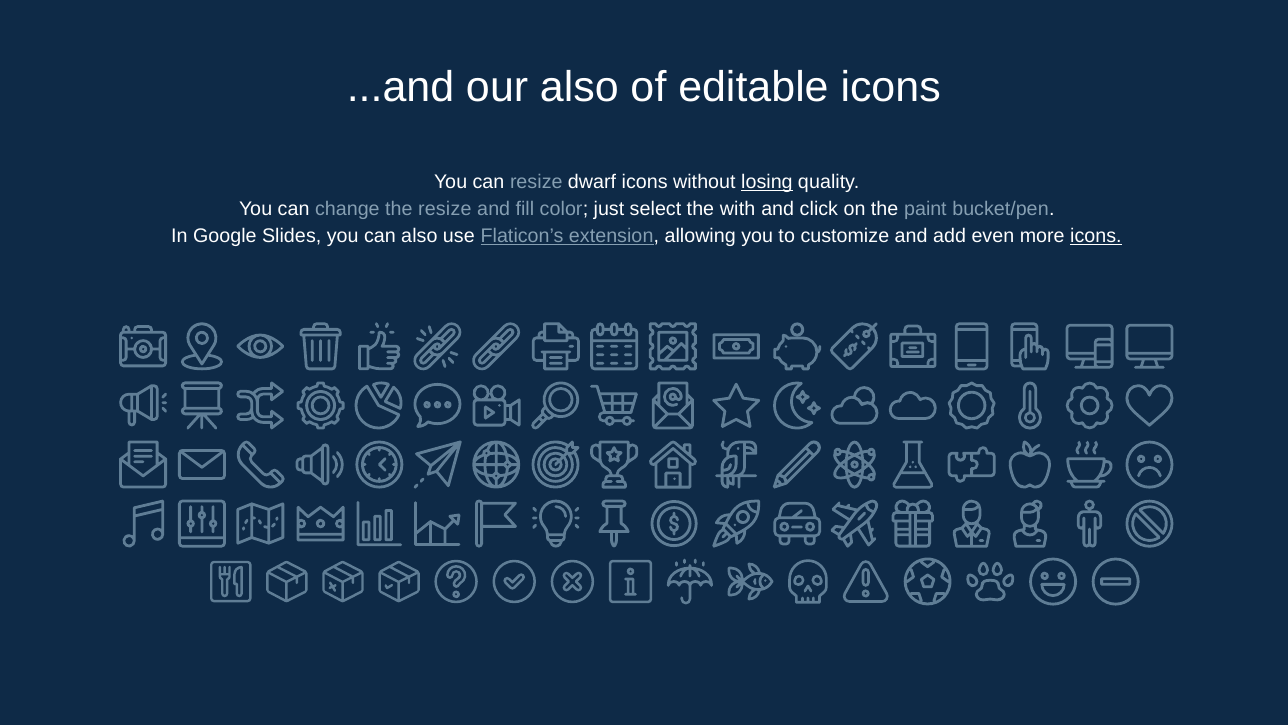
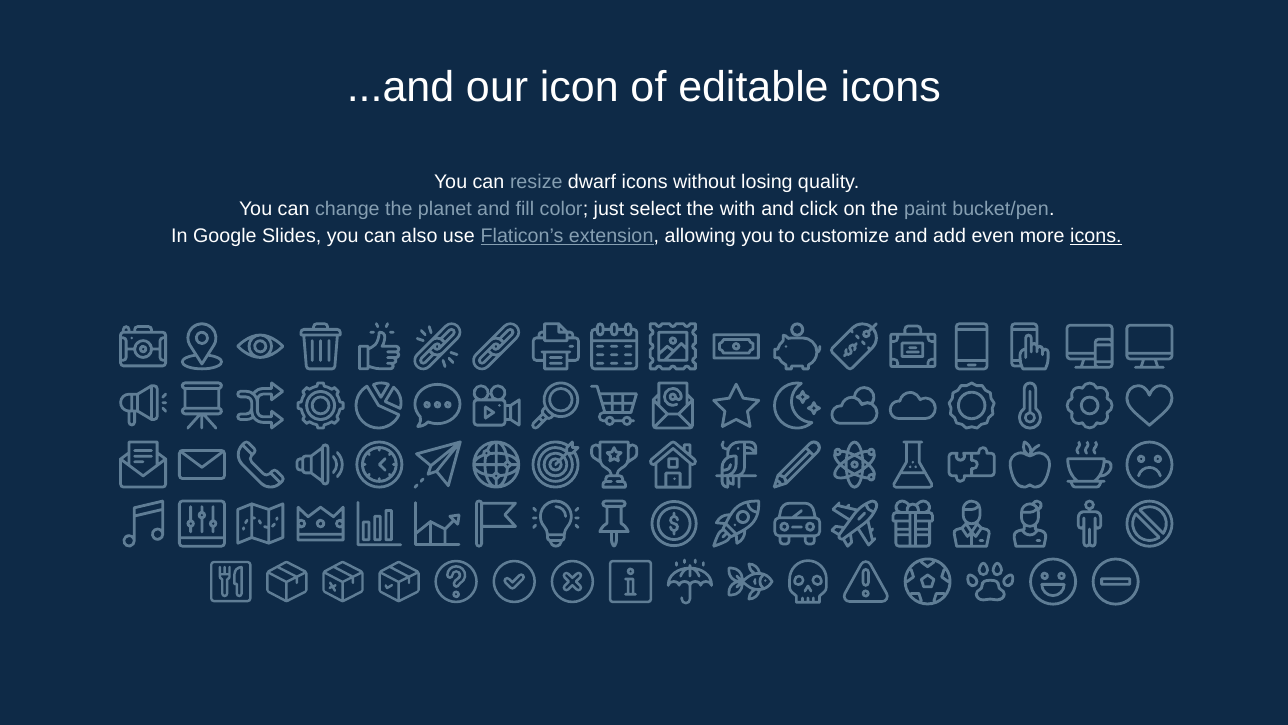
our also: also -> icon (579, 87)
losing underline: present -> none (767, 182)
the resize: resize -> planet (445, 209)
